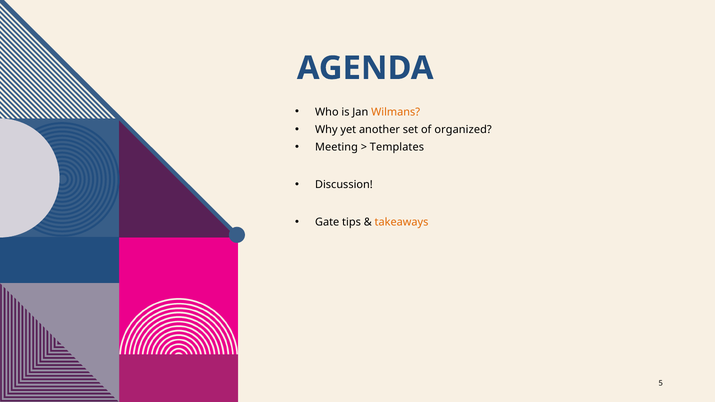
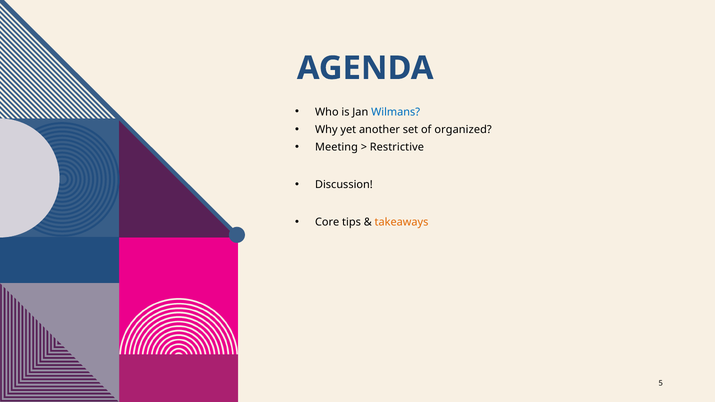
Wilmans colour: orange -> blue (396, 112)
Templates: Templates -> Restrictive (397, 147)
Gate: Gate -> Core (327, 222)
